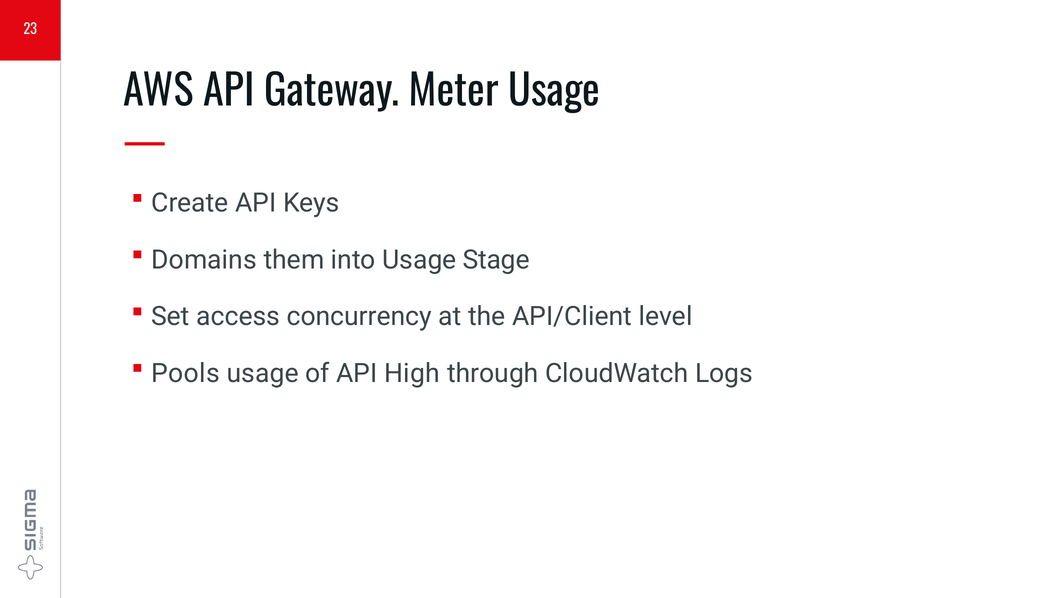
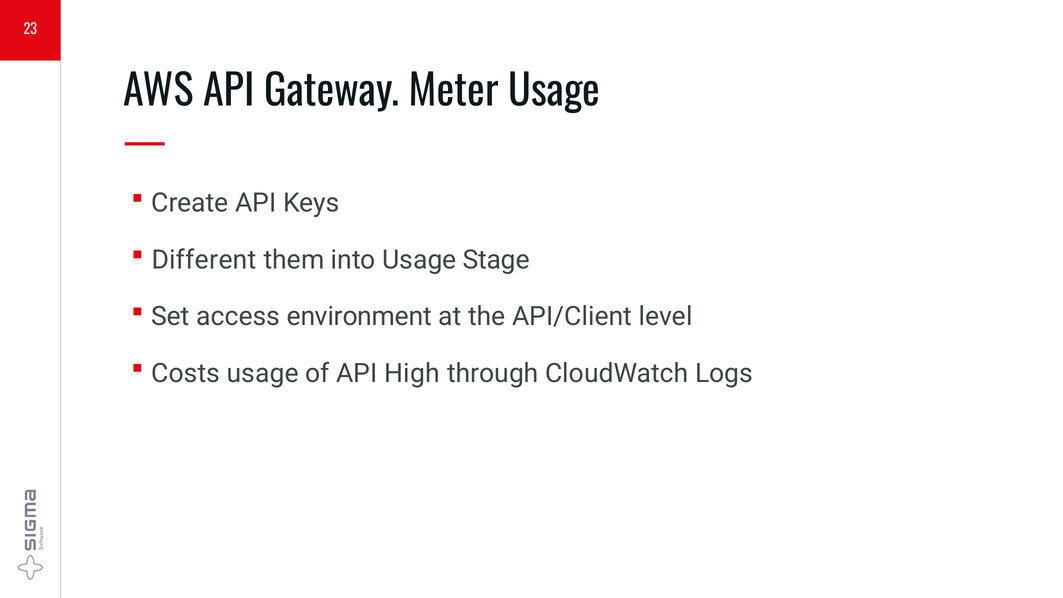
Domains: Domains -> Different (204, 260)
concurrency: concurrency -> environment (359, 317)
Pools: Pools -> Costs (186, 373)
